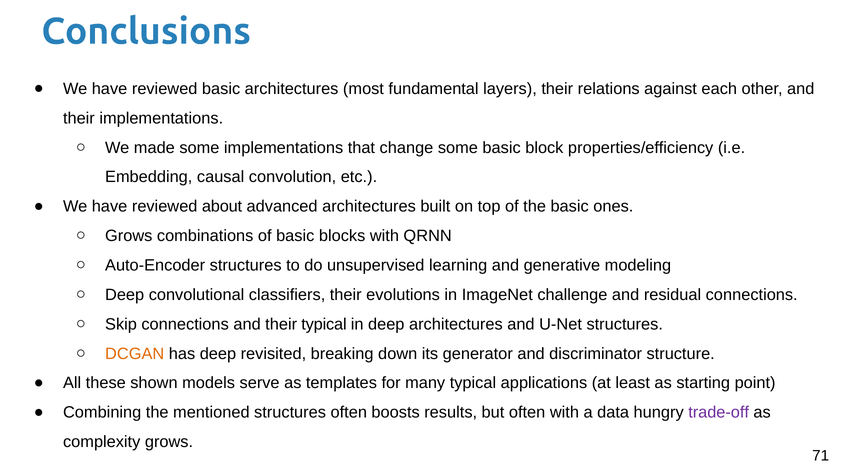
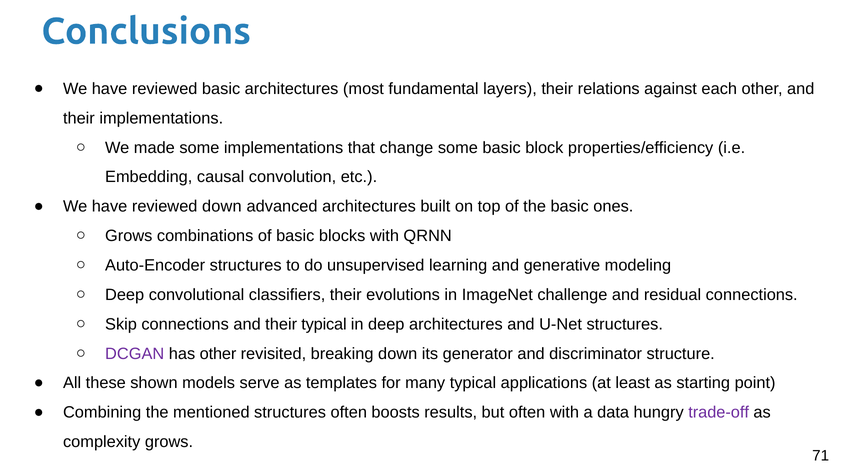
reviewed about: about -> down (222, 207)
DCGAN colour: orange -> purple (135, 354)
has deep: deep -> other (218, 354)
